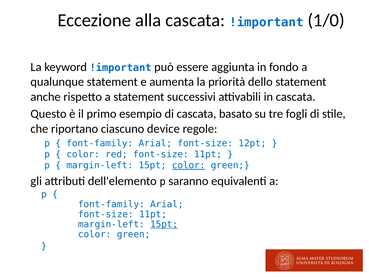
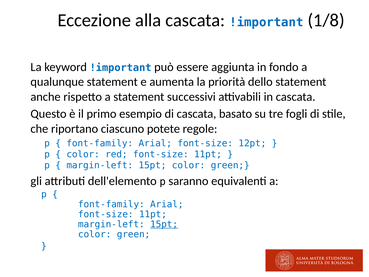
1/0: 1/0 -> 1/8 (326, 20)
device: device -> potete (163, 129)
color underline: present -> none (189, 165)
